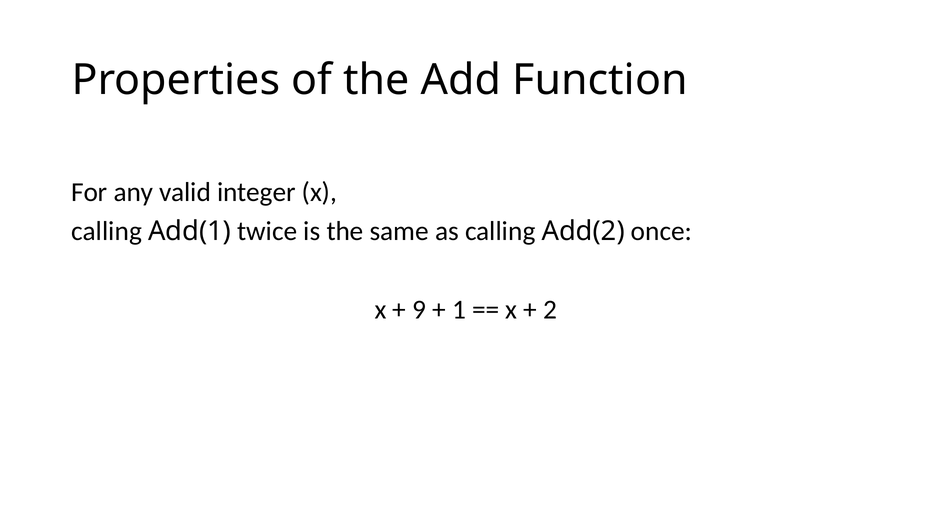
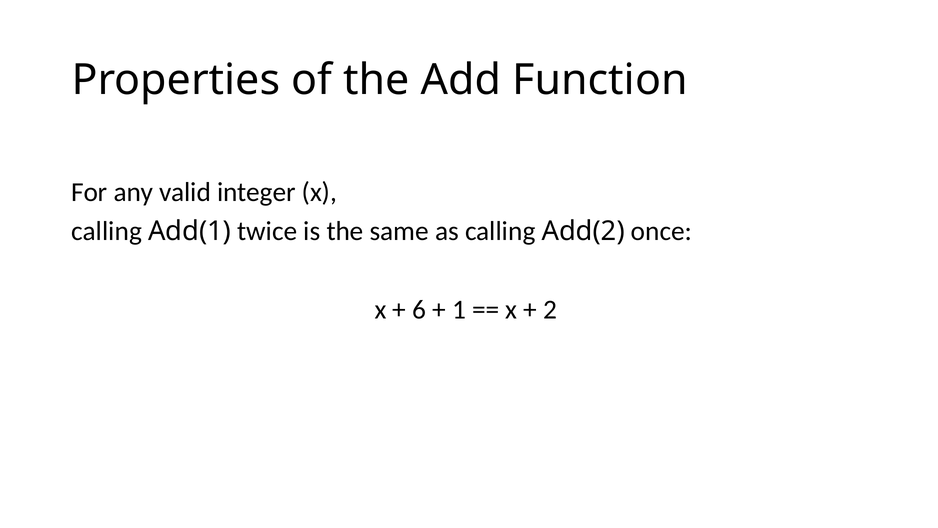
9: 9 -> 6 (419, 310)
